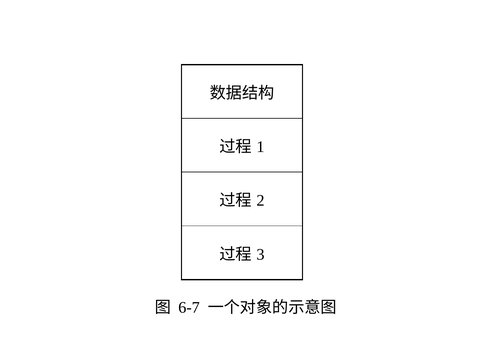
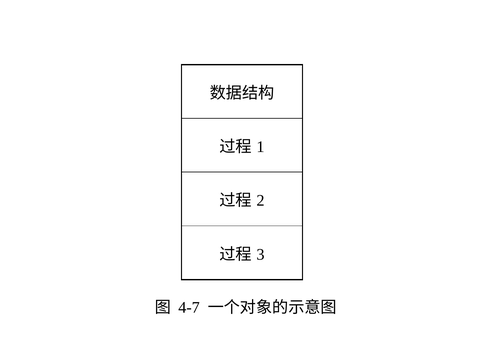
6-7: 6-7 -> 4-7 (189, 308)
